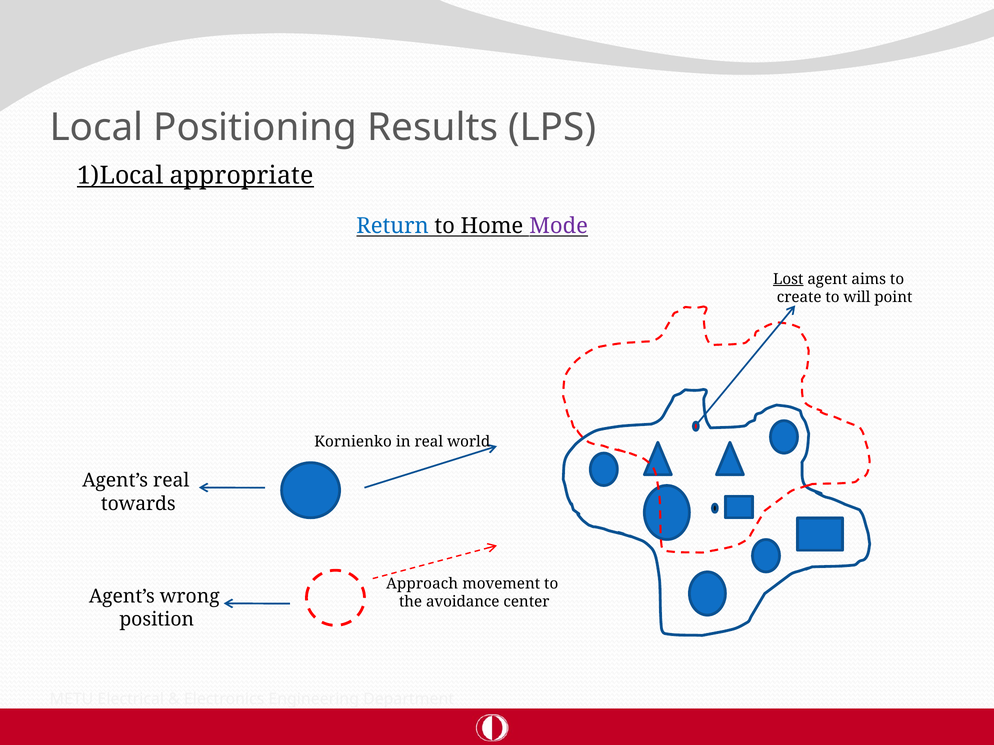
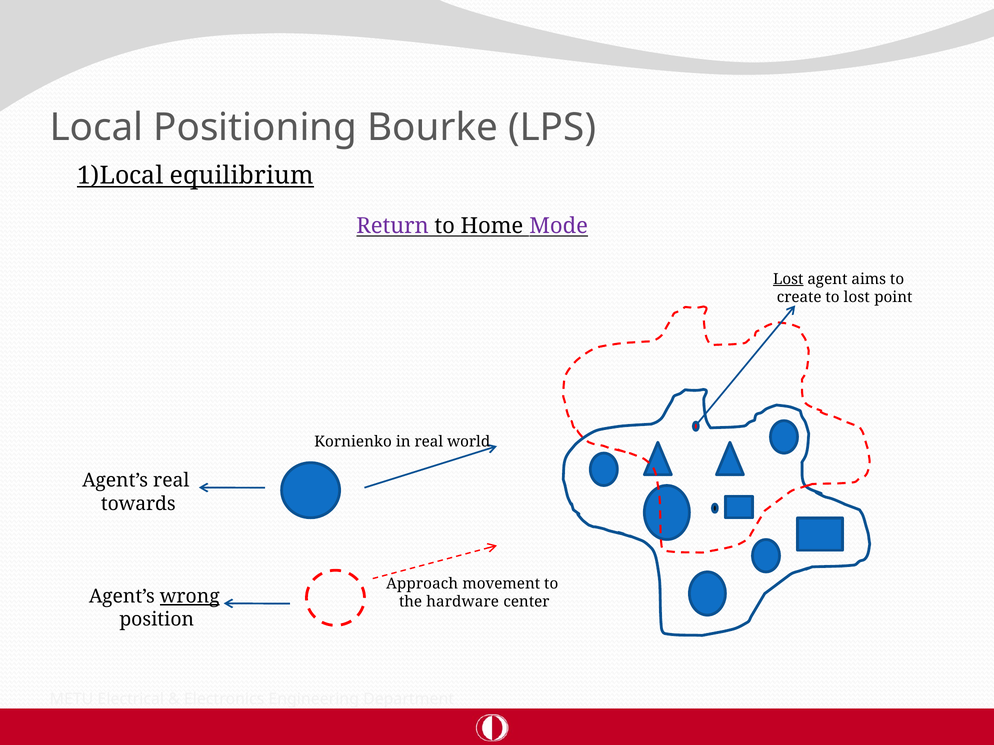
Results: Results -> Bourke (433, 128)
appropriate: appropriate -> equilibrium (242, 176)
Return colour: blue -> purple (393, 226)
to will: will -> lost (857, 297)
wrong underline: none -> present (190, 597)
avoidance: avoidance -> hardware (463, 602)
